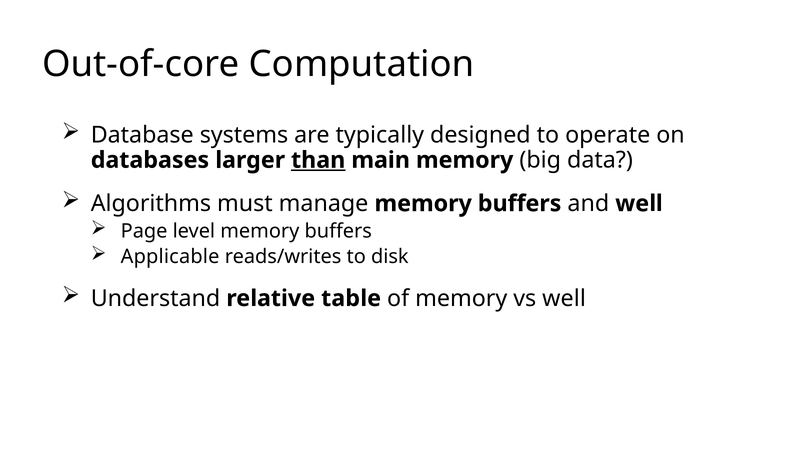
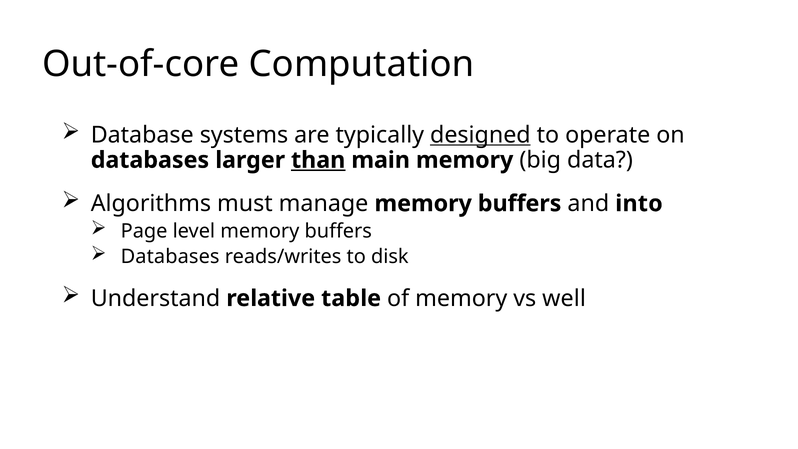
designed underline: none -> present (480, 135)
and well: well -> into (639, 203)
Applicable: Applicable -> Databases (170, 257)
